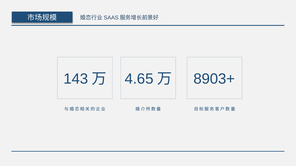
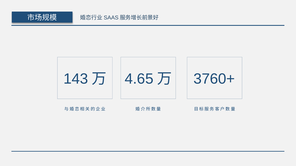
8903+: 8903+ -> 3760+ (214, 79)
